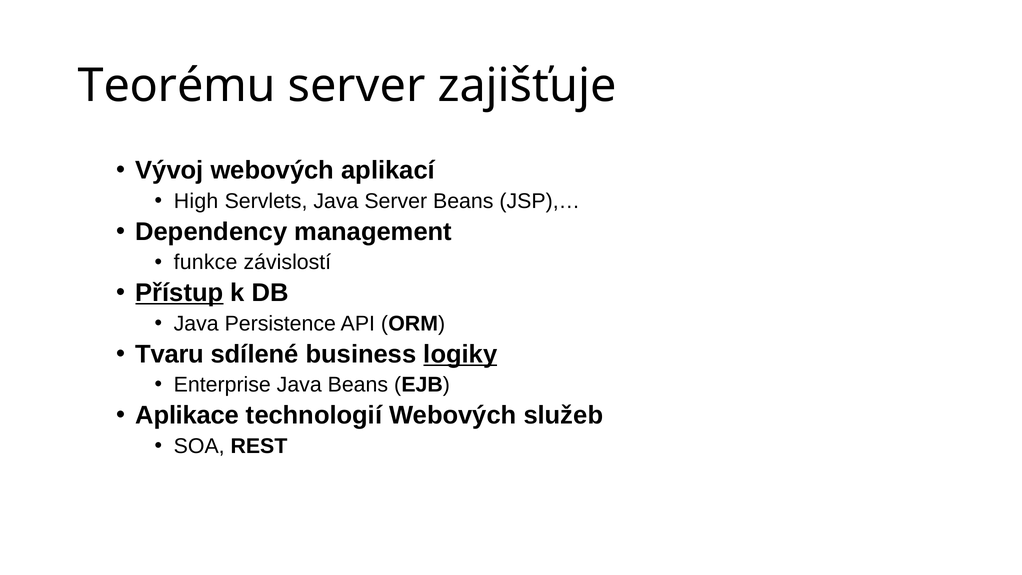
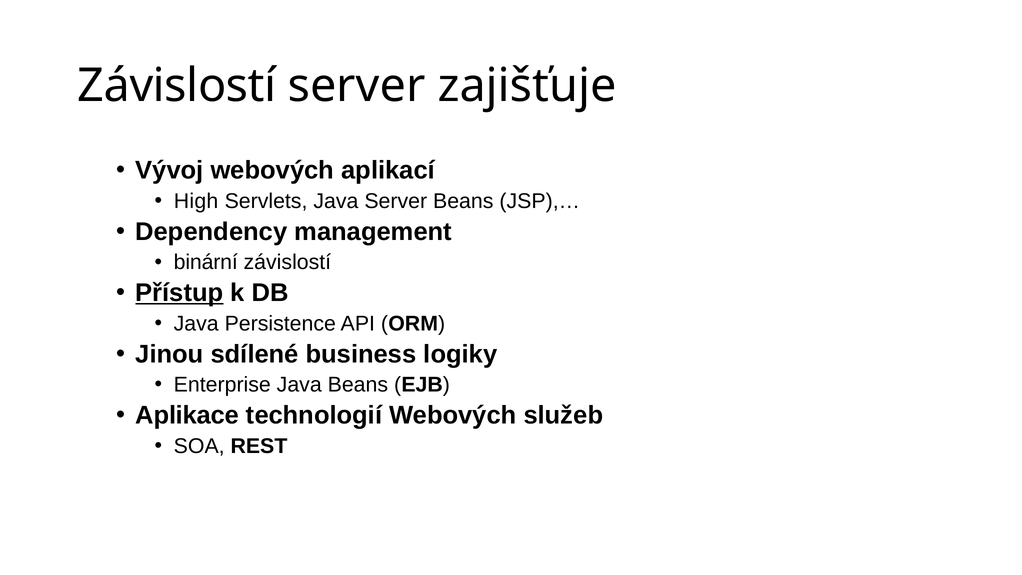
Teorému: Teorému -> Závislostí (177, 86)
funkce: funkce -> binární (206, 262)
Tvaru: Tvaru -> Jinou (169, 354)
logiky underline: present -> none (460, 354)
